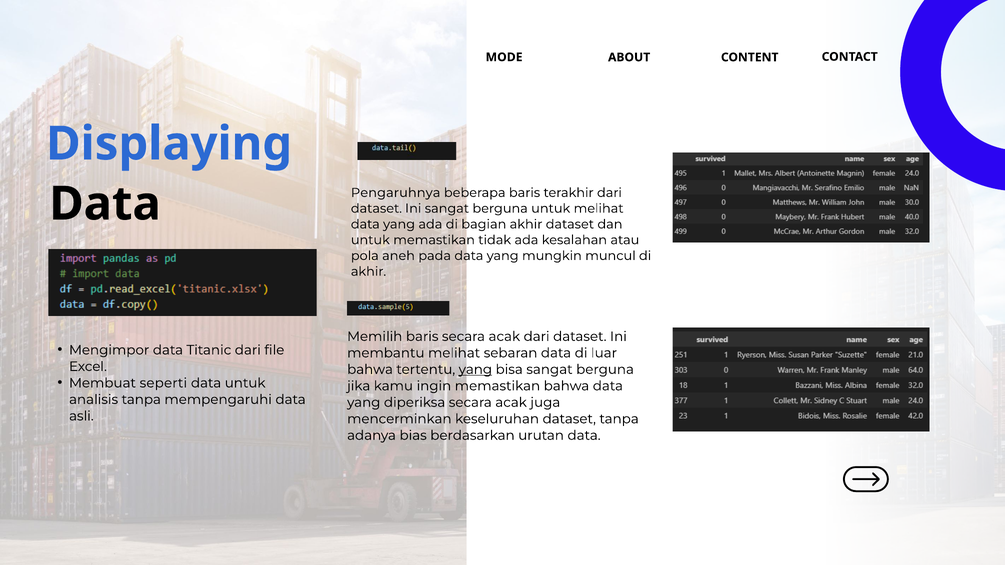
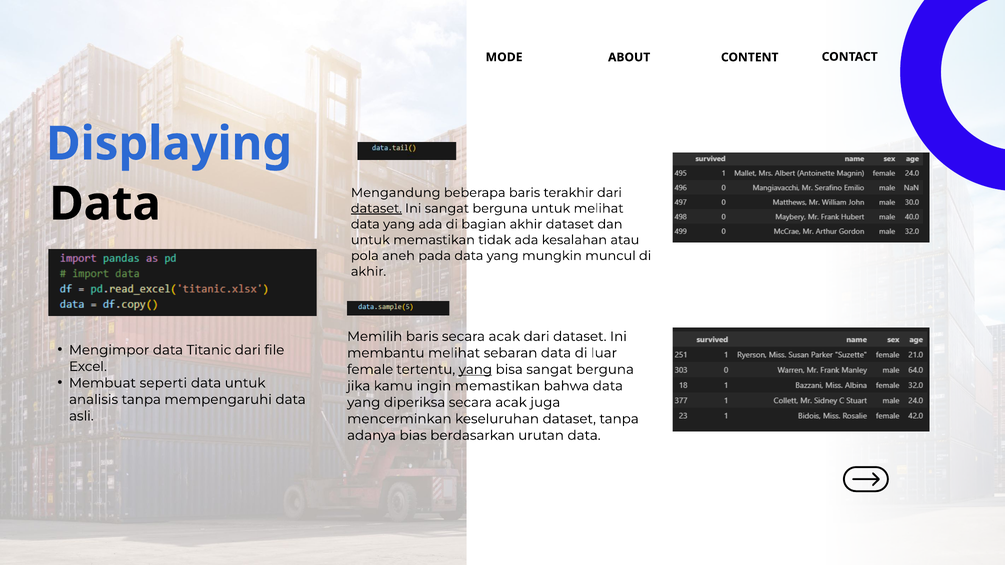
Pengaruhnya: Pengaruhnya -> Mengandung (396, 193)
dataset underline: none -> present (376, 209)
bahwa: bahwa -> female (370, 370)
